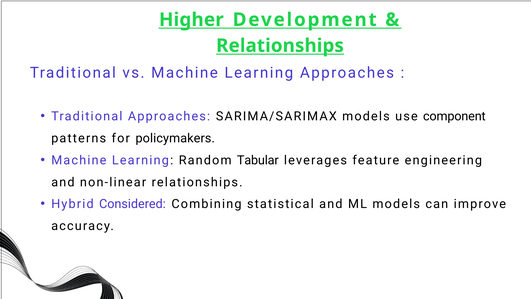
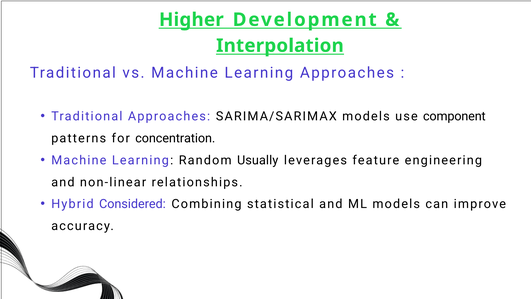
Relationships: Relationships -> Interpolation (280, 46)
policymakers: policymakers -> concentration (175, 138)
Tabular: Tabular -> Usually (258, 160)
